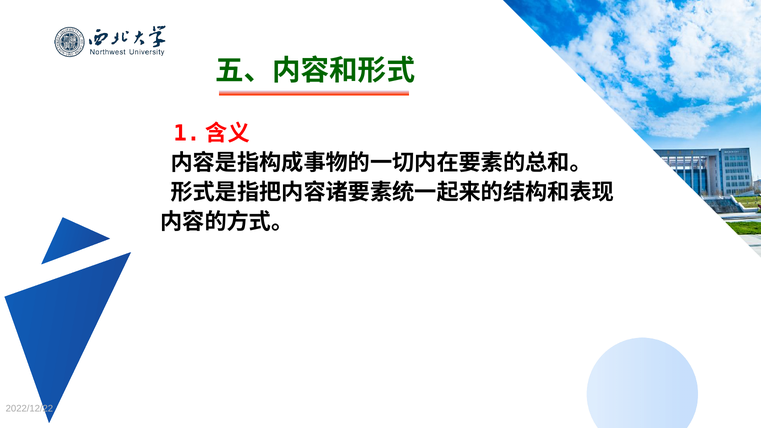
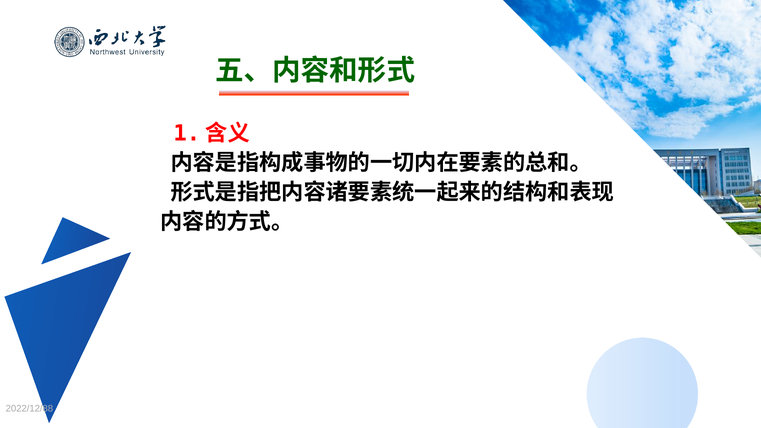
2022/12/22: 2022/12/22 -> 2022/12/88 (29, 409)
